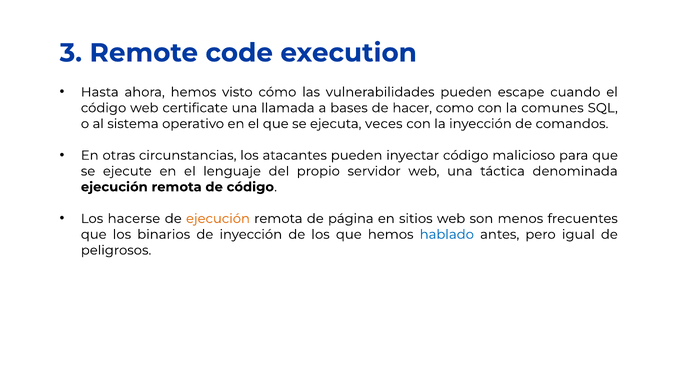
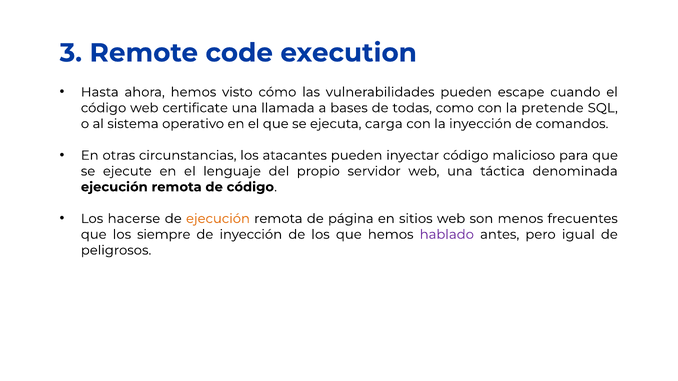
hacer: hacer -> todas (412, 108)
comunes: comunes -> pretende (552, 108)
veces: veces -> carga (384, 124)
binarios: binarios -> siempre (164, 235)
hablado colour: blue -> purple (447, 235)
